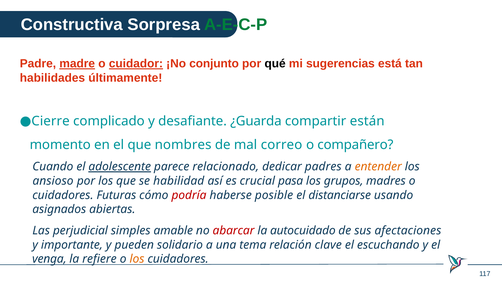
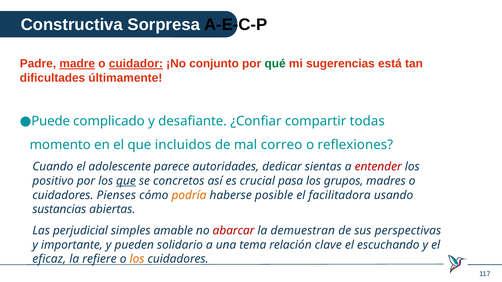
A-E-C-P colour: green -> black (236, 25)
qué colour: black -> green (275, 64)
habilidades: habilidades -> dificultades (52, 78)
Cierre: Cierre -> Puede (51, 121)
¿Guarda: ¿Guarda -> ¿Confiar (256, 121)
están: están -> todas (367, 121)
nombres: nombres -> incluidos (183, 145)
compañero: compañero -> reflexiones (355, 145)
adolescente underline: present -> none (120, 167)
relacionado: relacionado -> autoridades (226, 167)
padres: padres -> sientas (323, 167)
entender colour: orange -> red (378, 167)
ansioso: ansioso -> positivo (53, 181)
que underline: none -> present (126, 181)
habilidad: habilidad -> concretos (179, 181)
Futuras: Futuras -> Pienses (116, 195)
podría colour: red -> orange (189, 195)
distanciarse: distanciarse -> facilitadora (340, 195)
asignados: asignados -> sustancias (59, 210)
autocuidado: autocuidado -> demuestran (303, 231)
afectaciones: afectaciones -> perspectivas (408, 231)
venga: venga -> eficaz (49, 259)
